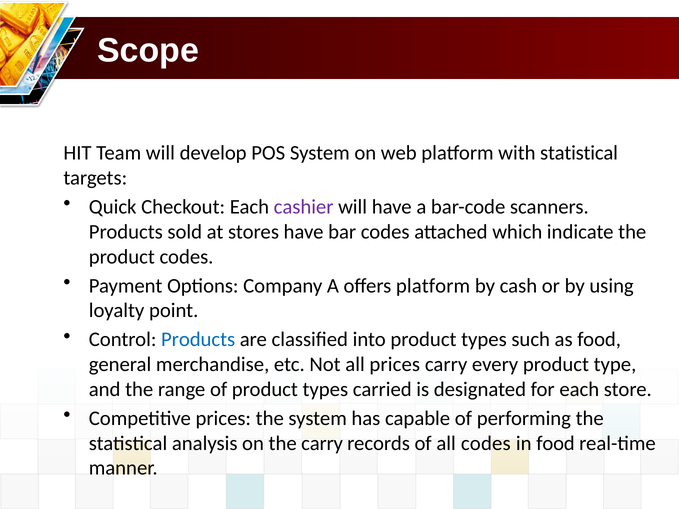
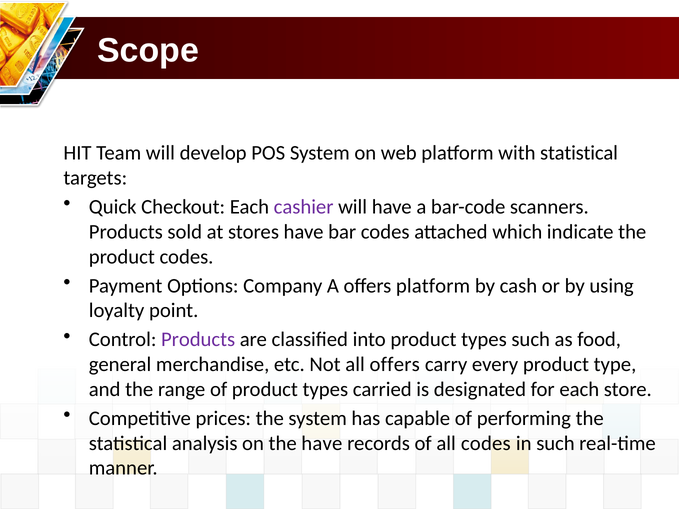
Products colour: blue -> purple (198, 340)
all prices: prices -> offers (395, 365)
the carry: carry -> have (322, 443)
in food: food -> such (555, 443)
